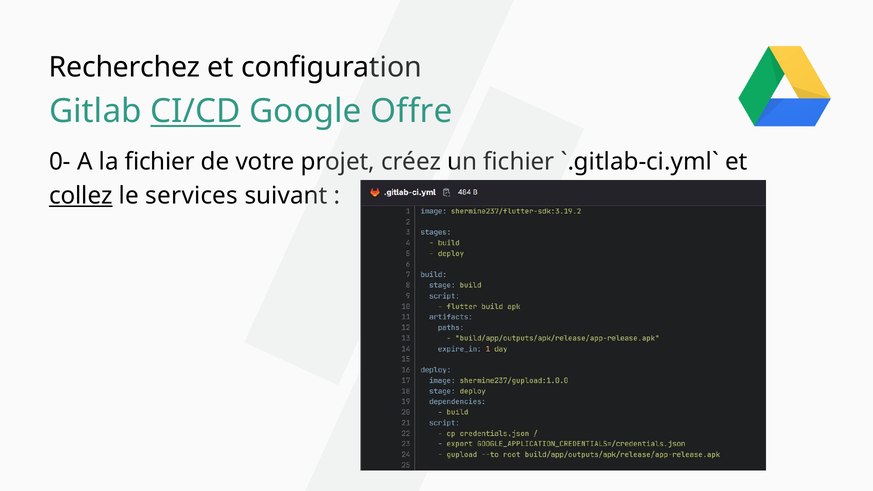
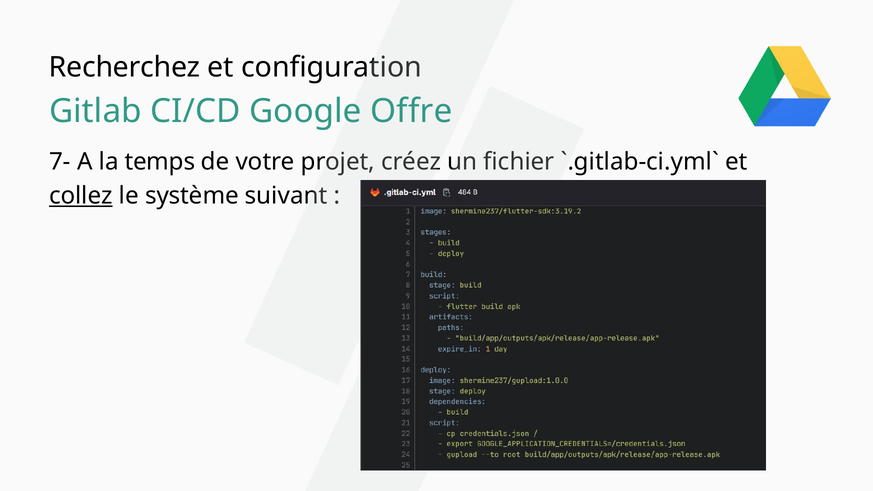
CI/CD underline: present -> none (195, 111)
0-: 0- -> 7- (60, 162)
la fichier: fichier -> temps (160, 162)
services: services -> système (192, 196)
